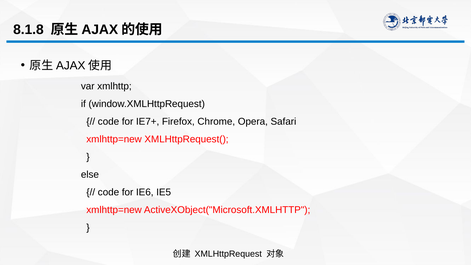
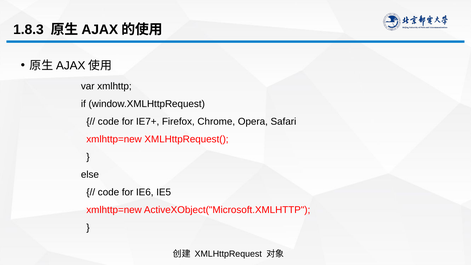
8.1.8: 8.1.8 -> 1.8.3 (28, 30)
